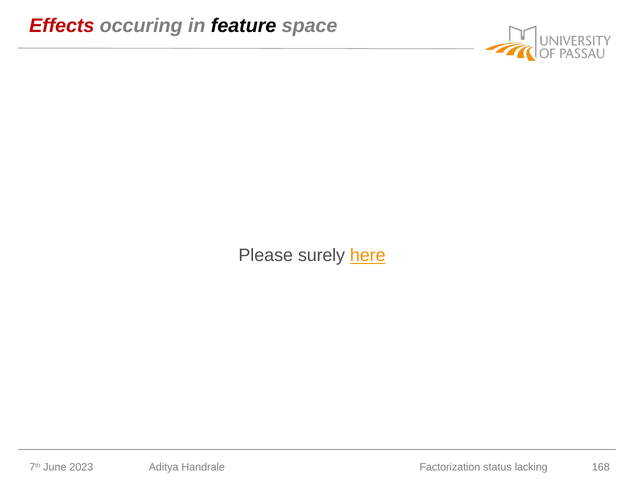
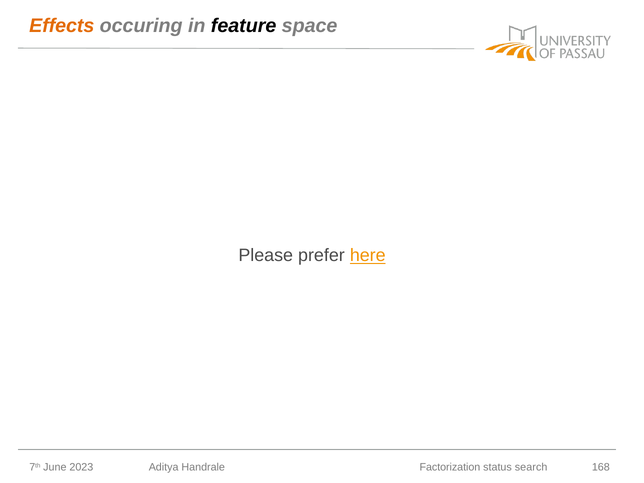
Effects colour: red -> orange (62, 26)
surely: surely -> prefer (321, 255)
lacking: lacking -> search (531, 467)
